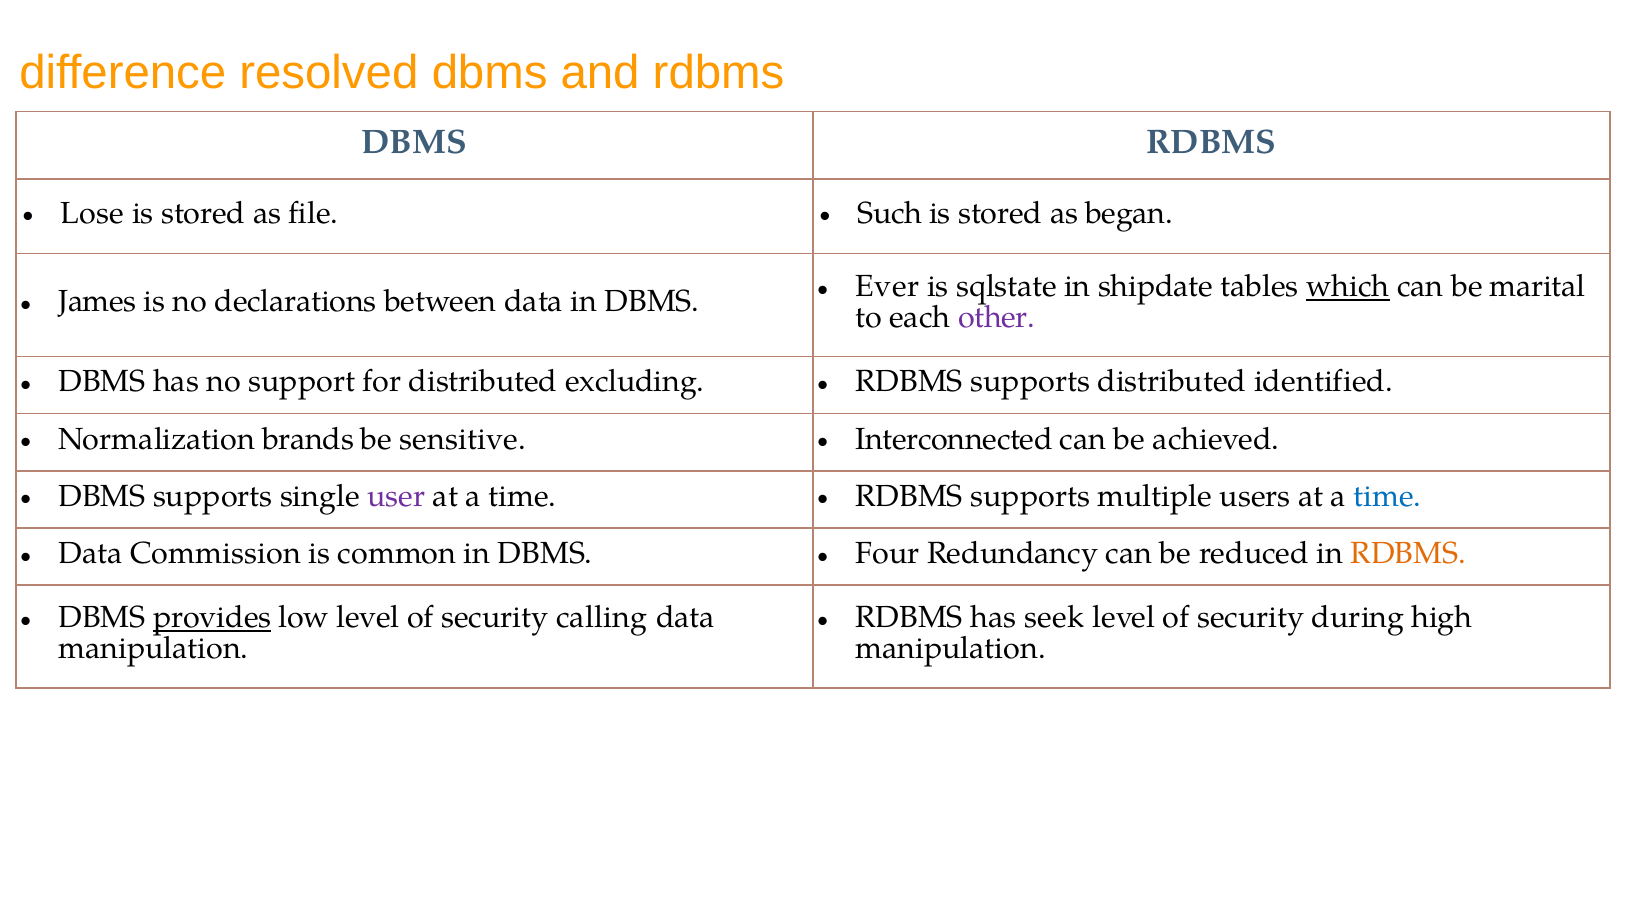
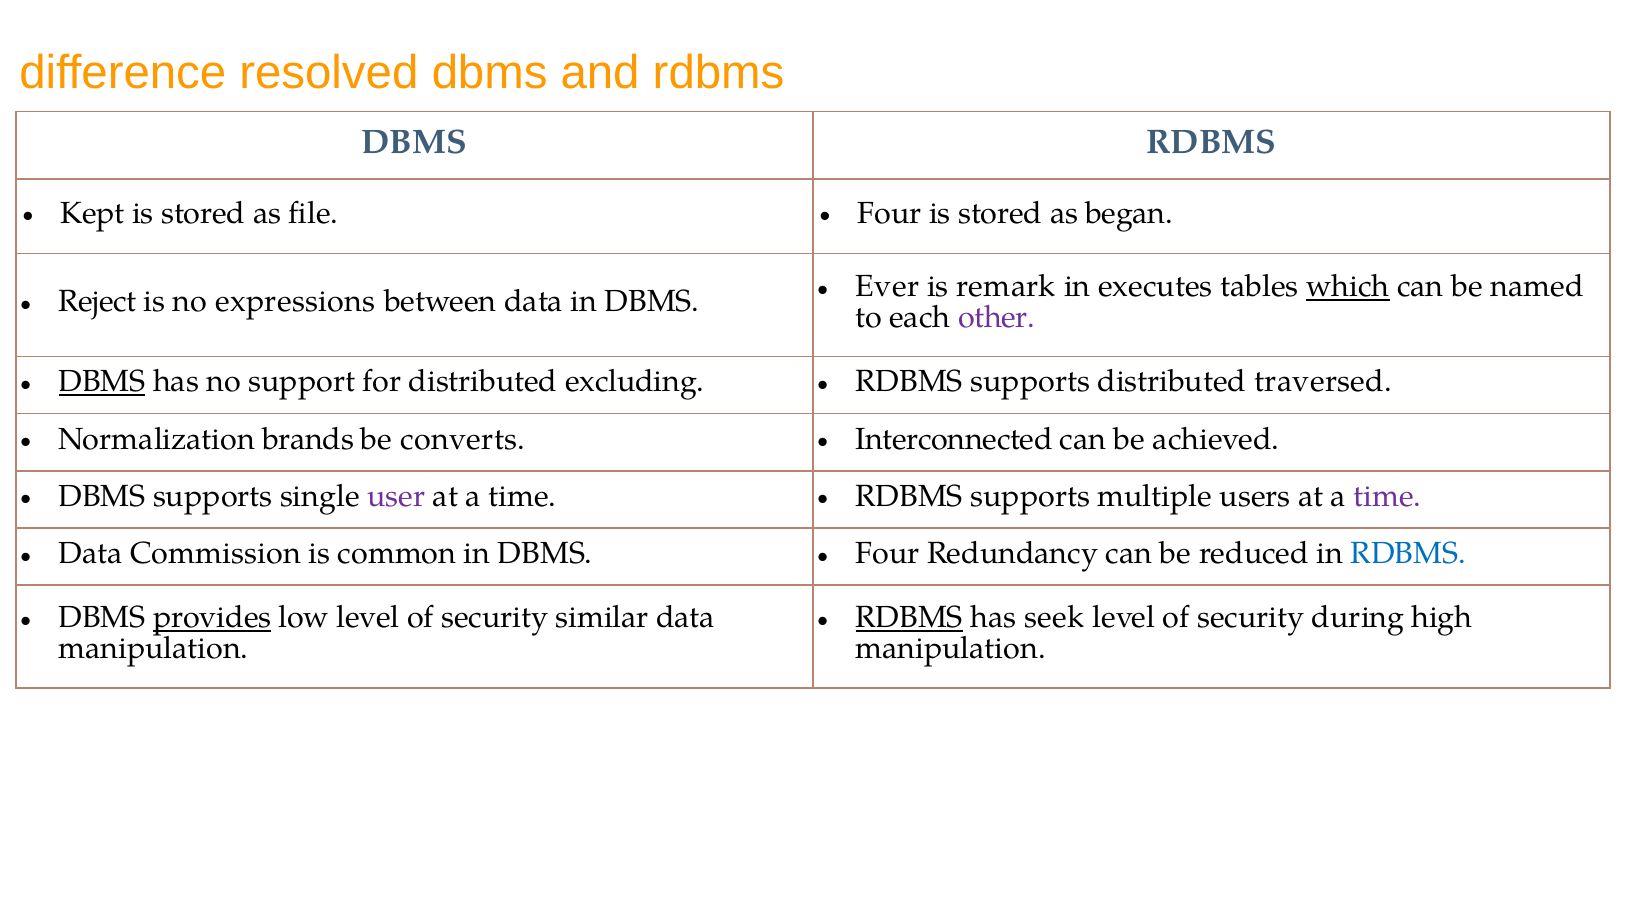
Lose: Lose -> Kept (93, 213)
Such: Such -> Four (890, 213)
sqlstate: sqlstate -> remark (1006, 286)
shipdate: shipdate -> executes (1155, 286)
marital: marital -> named (1537, 286)
James: James -> Reject (97, 302)
declarations: declarations -> expressions (295, 302)
DBMS underline: none -> present (102, 382)
identified: identified -> traversed (1323, 382)
sensitive: sensitive -> converts (463, 439)
time colour: blue -> purple (1388, 496)
RDBMS colour: orange -> blue (1408, 553)
calling: calling -> similar (602, 618)
RDBMS underline: none -> present (909, 618)
